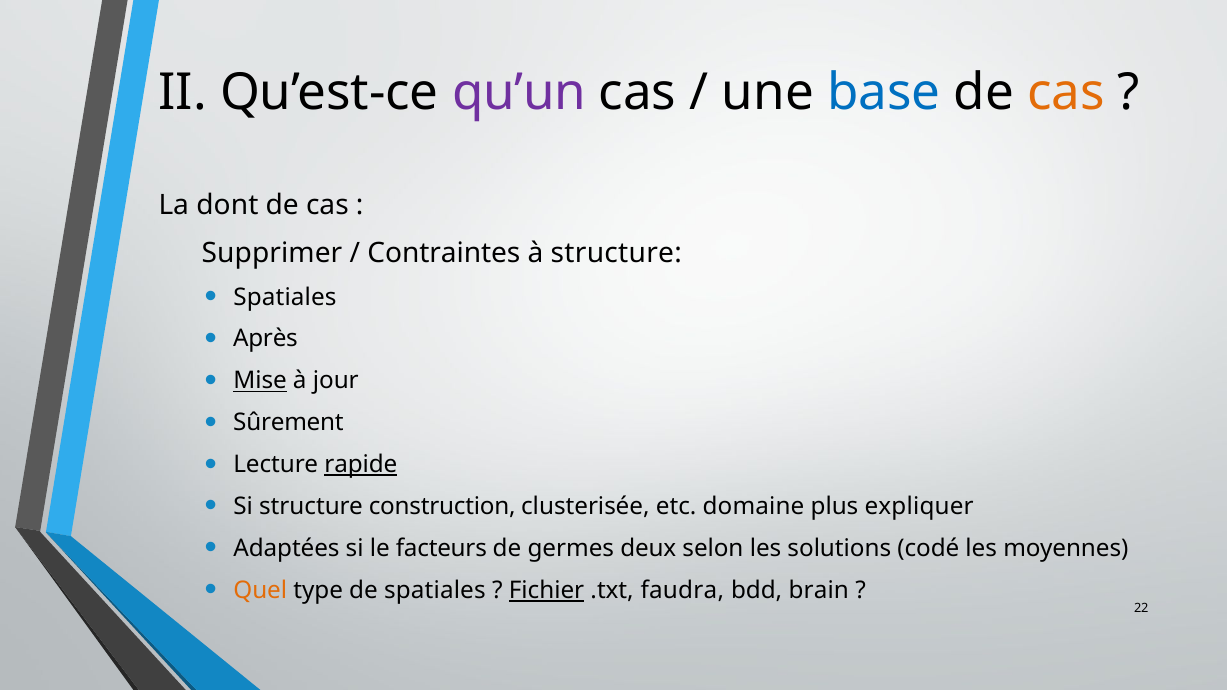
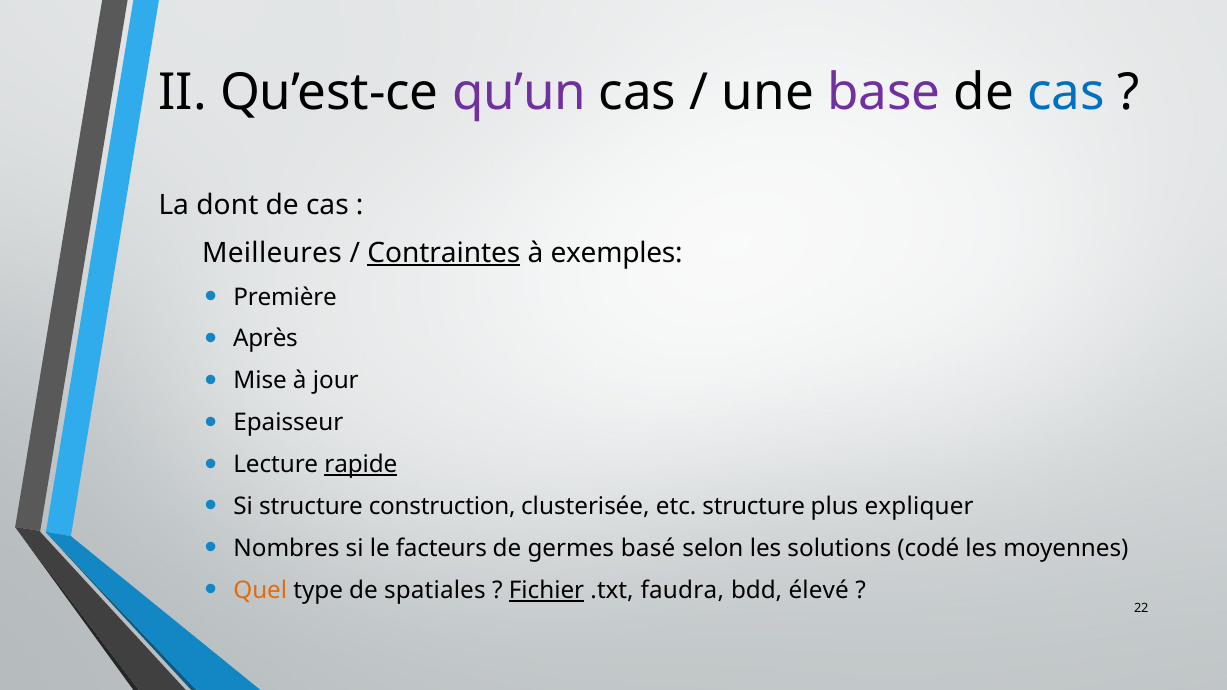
base colour: blue -> purple (884, 93)
cas colour: orange -> blue (1066, 93)
Supprimer: Supprimer -> Meilleures (272, 253)
Contraintes underline: none -> present (444, 253)
à structure: structure -> exemples (617, 253)
Spatiales: Spatiales -> Première (285, 297)
Mise underline: present -> none (260, 381)
Sûrement: Sûrement -> Epaisseur (288, 423)
etc domaine: domaine -> structure (754, 507)
Adaptées: Adaptées -> Nombres (286, 549)
deux: deux -> basé (648, 549)
brain: brain -> élevé (819, 591)
